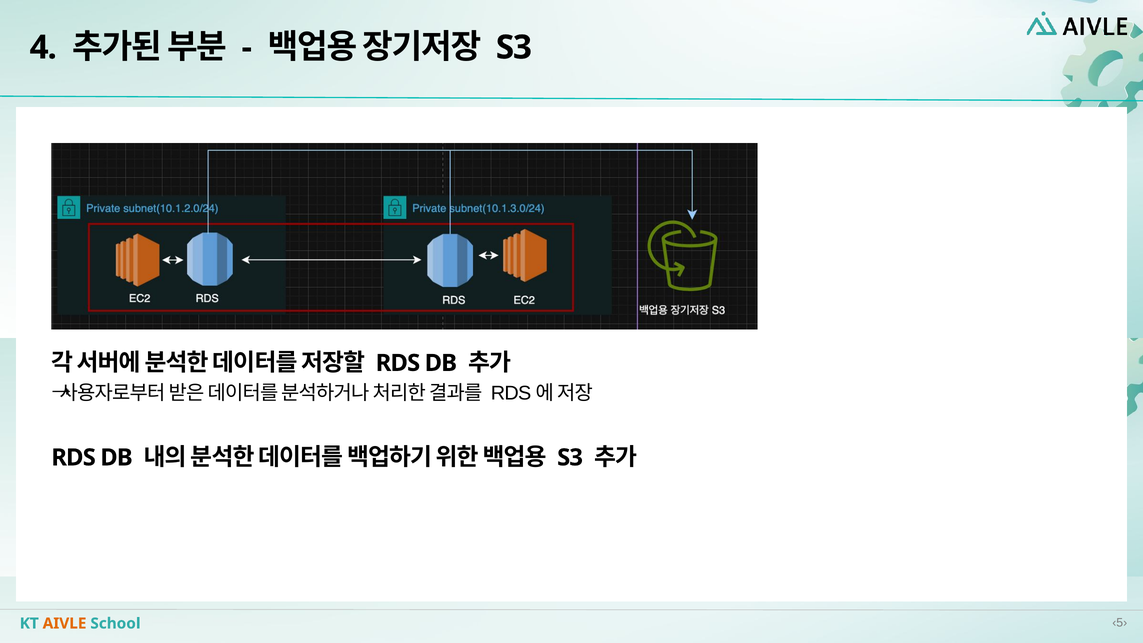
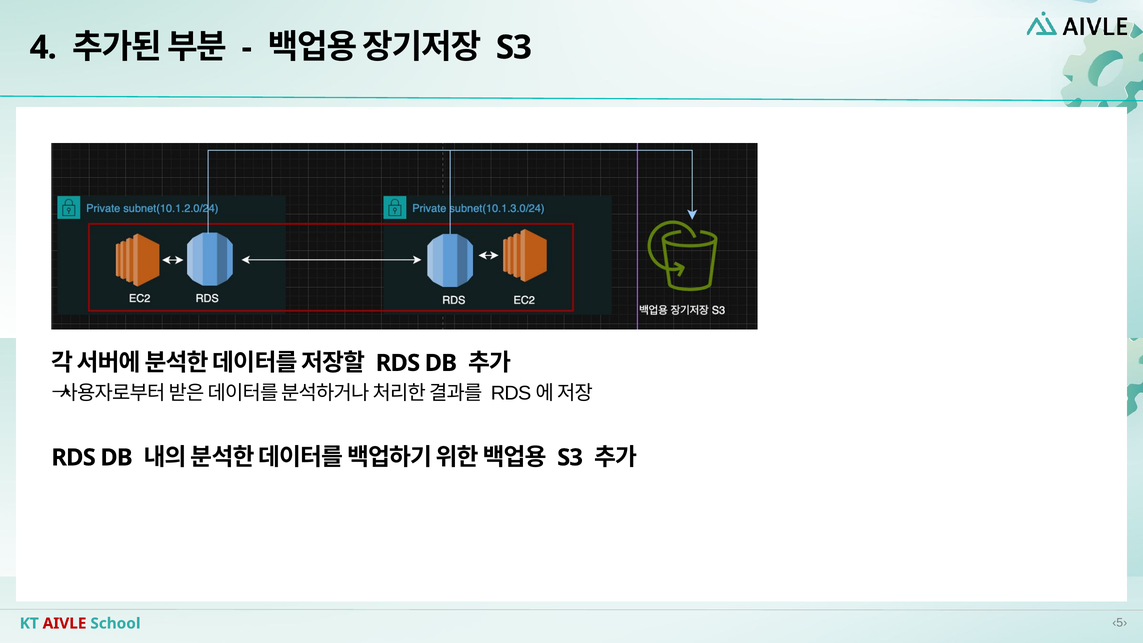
AIVLE colour: orange -> red (65, 623)
